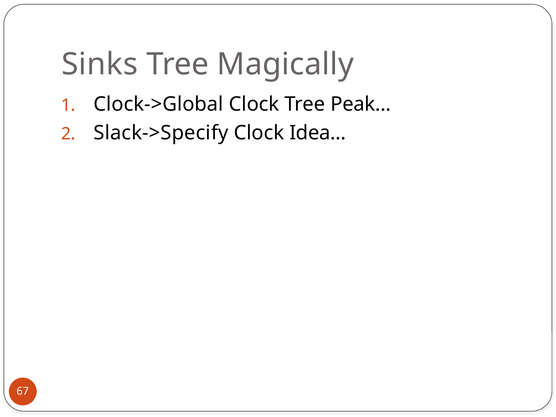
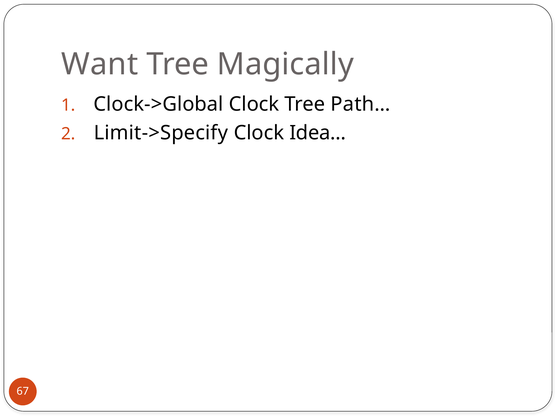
Sinks: Sinks -> Want (100, 64)
Peak…: Peak… -> Path… (360, 104)
Slack->Specify: Slack->Specify -> Limit->Specify (161, 133)
